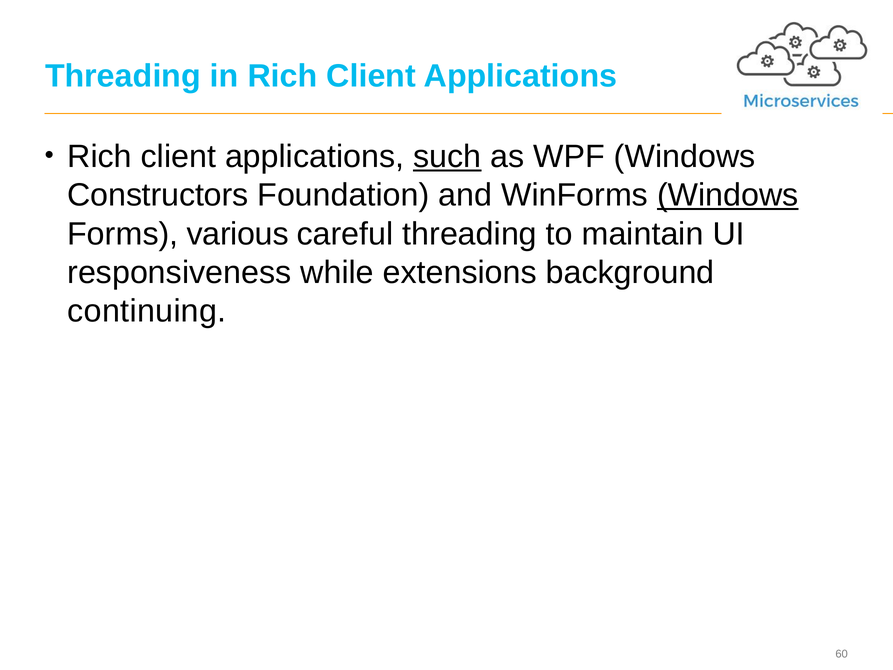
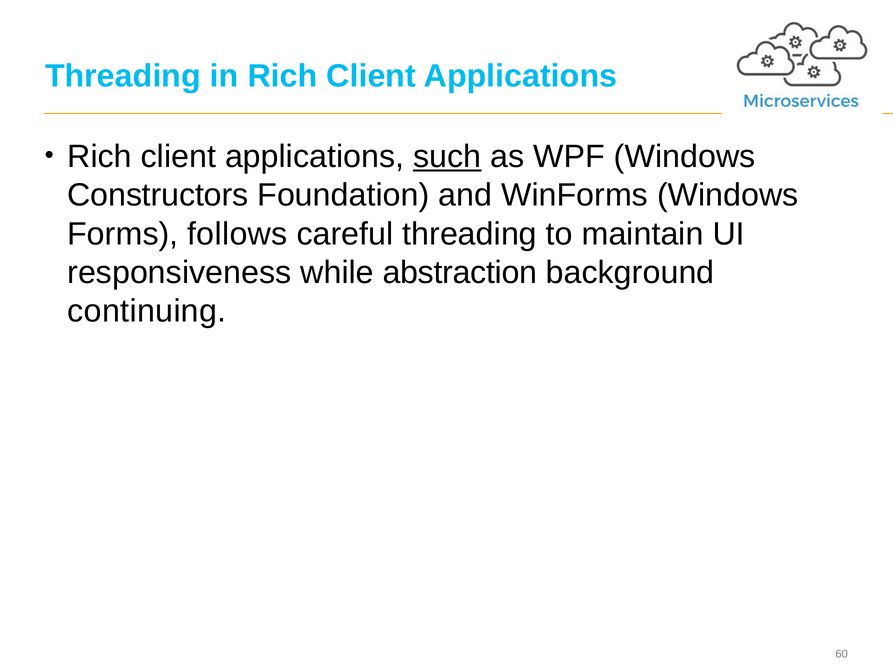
Windows underline: present -> none (728, 195)
various: various -> follows (237, 234)
extensions: extensions -> abstraction (460, 272)
